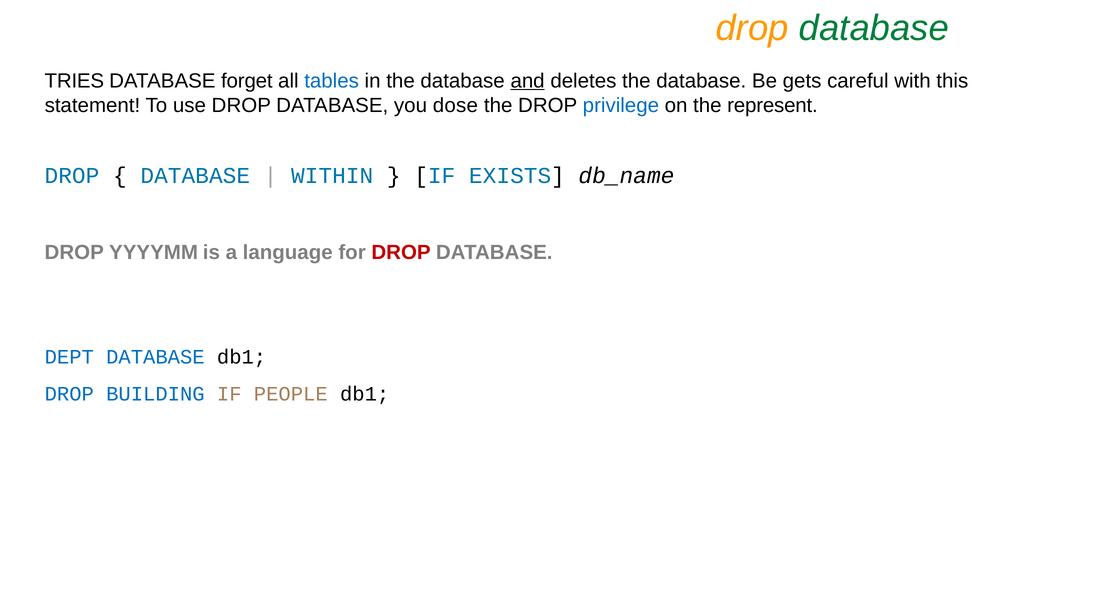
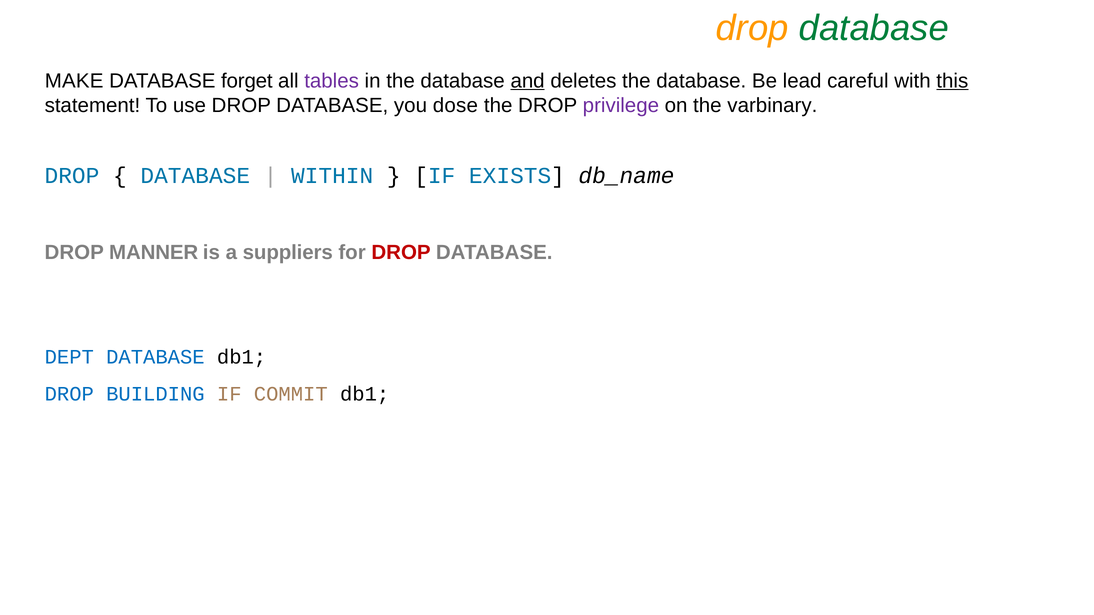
TRIES: TRIES -> MAKE (74, 81)
tables colour: blue -> purple (332, 81)
gets: gets -> lead (802, 81)
this underline: none -> present (952, 81)
privilege colour: blue -> purple (621, 105)
represent: represent -> varbinary (772, 105)
YYYYMM: YYYYMM -> MANNER (154, 253)
language: language -> suppliers (288, 253)
PEOPLE: PEOPLE -> COMMIT (291, 394)
